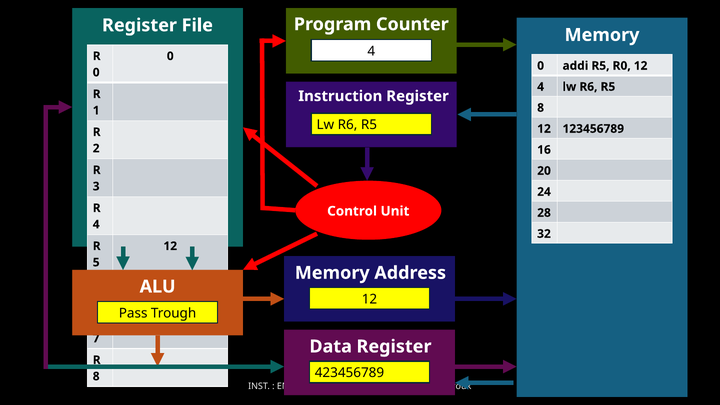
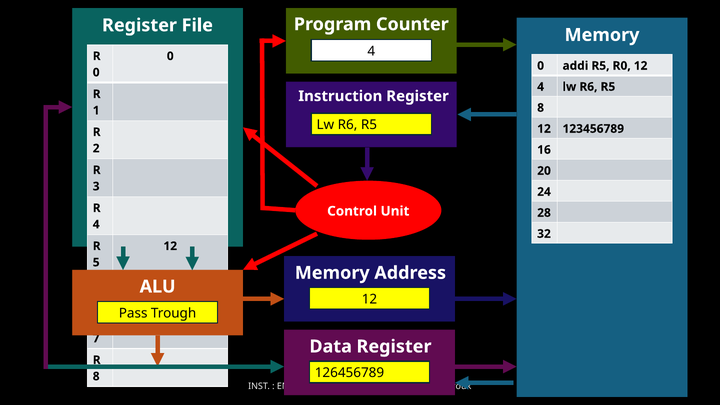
423456789: 423456789 -> 126456789 (349, 373)
